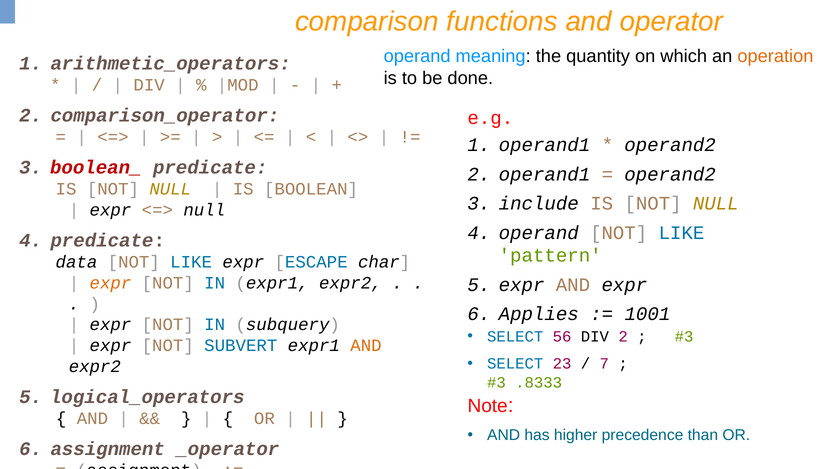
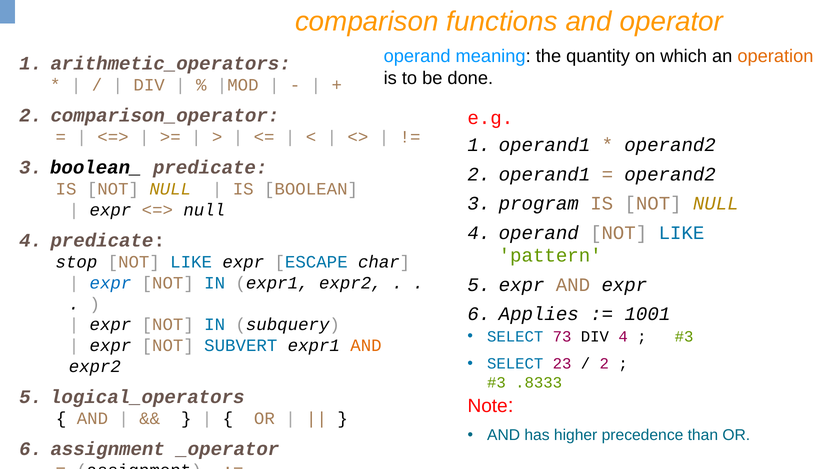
boolean_ colour: red -> black (96, 167)
include: include -> program (539, 204)
data: data -> stop (76, 262)
expr colour: orange -> blue (110, 283)
56: 56 -> 73 (562, 337)
DIV 2: 2 -> 4 (623, 337)
7: 7 -> 2 (604, 364)
